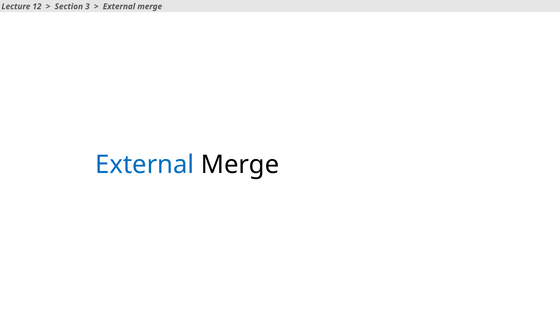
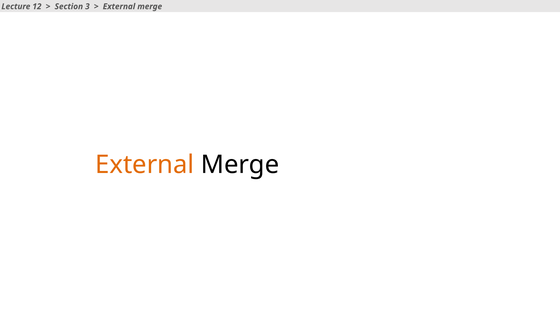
External colour: blue -> orange (145, 165)
